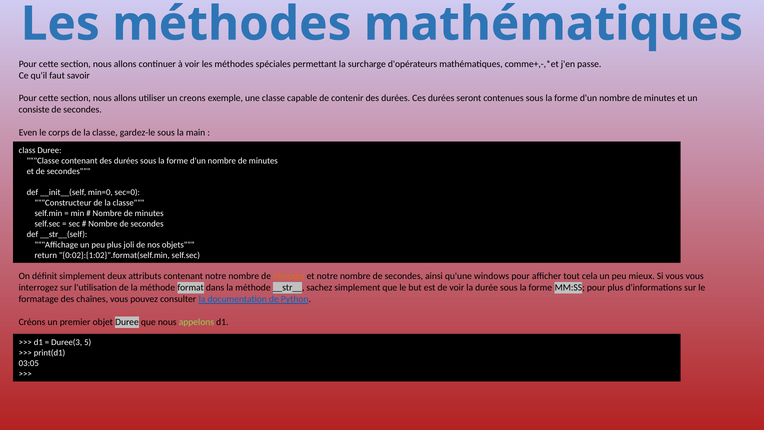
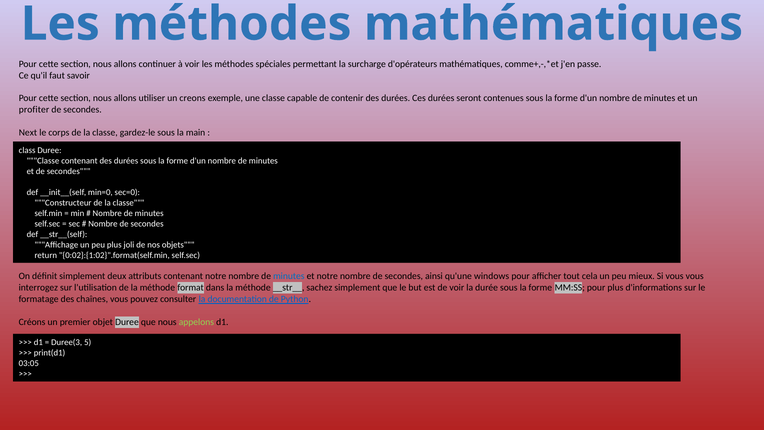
consiste: consiste -> profiter (34, 110)
Even: Even -> Next (28, 133)
minutes colour: orange -> blue (289, 276)
